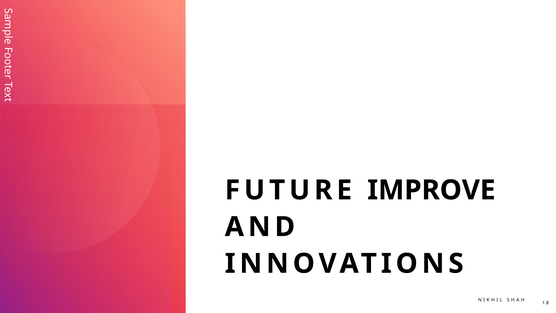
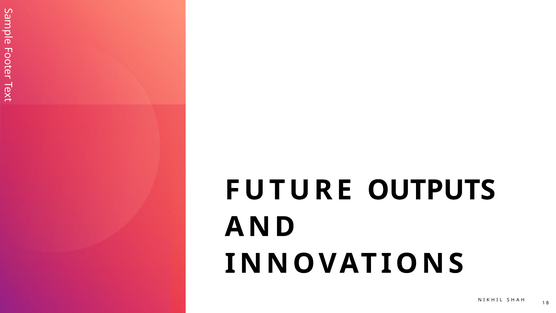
IMPROVE: IMPROVE -> OUTPUTS (431, 190)
